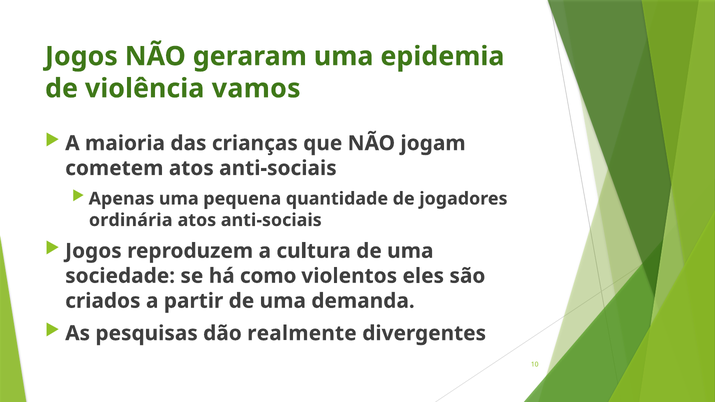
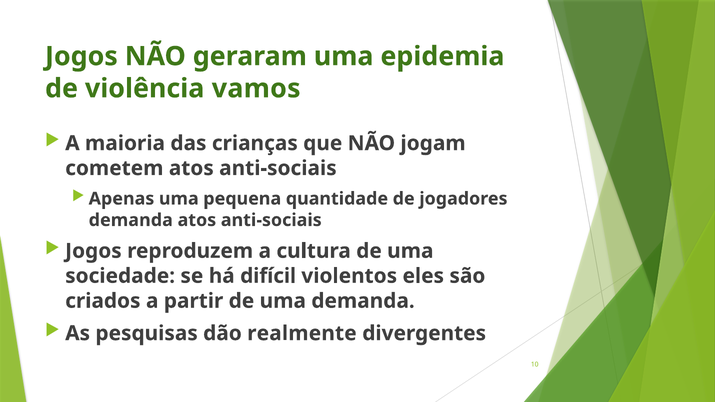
ordinária: ordinária -> demanda (131, 220)
como: como -> difícil (268, 276)
